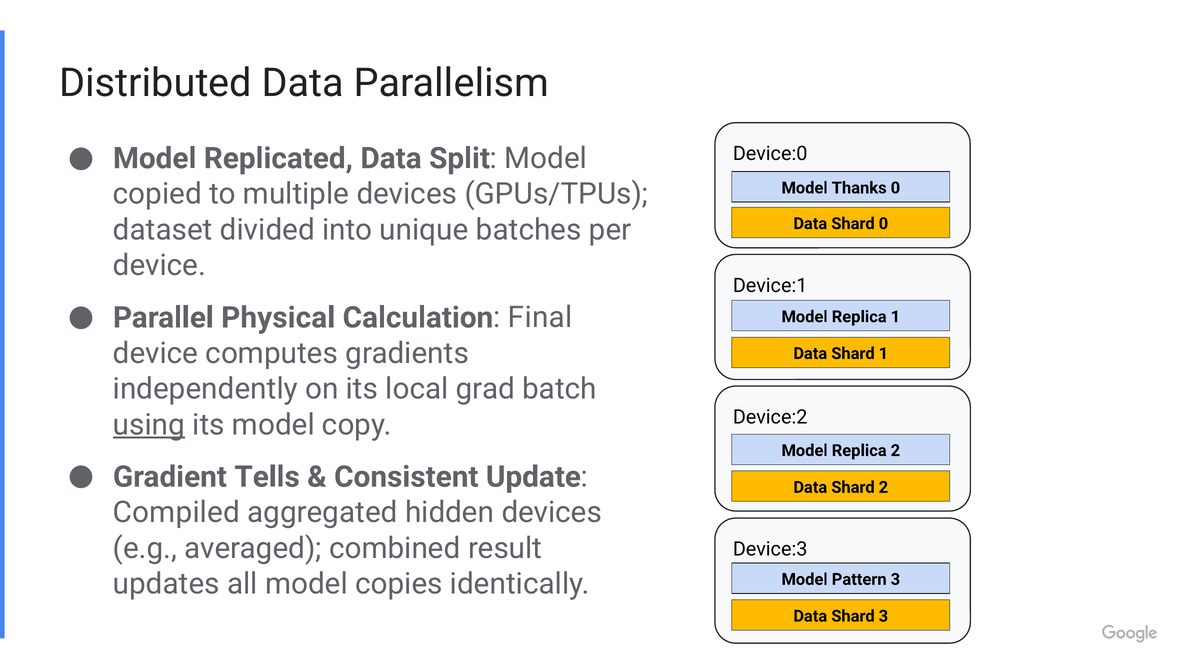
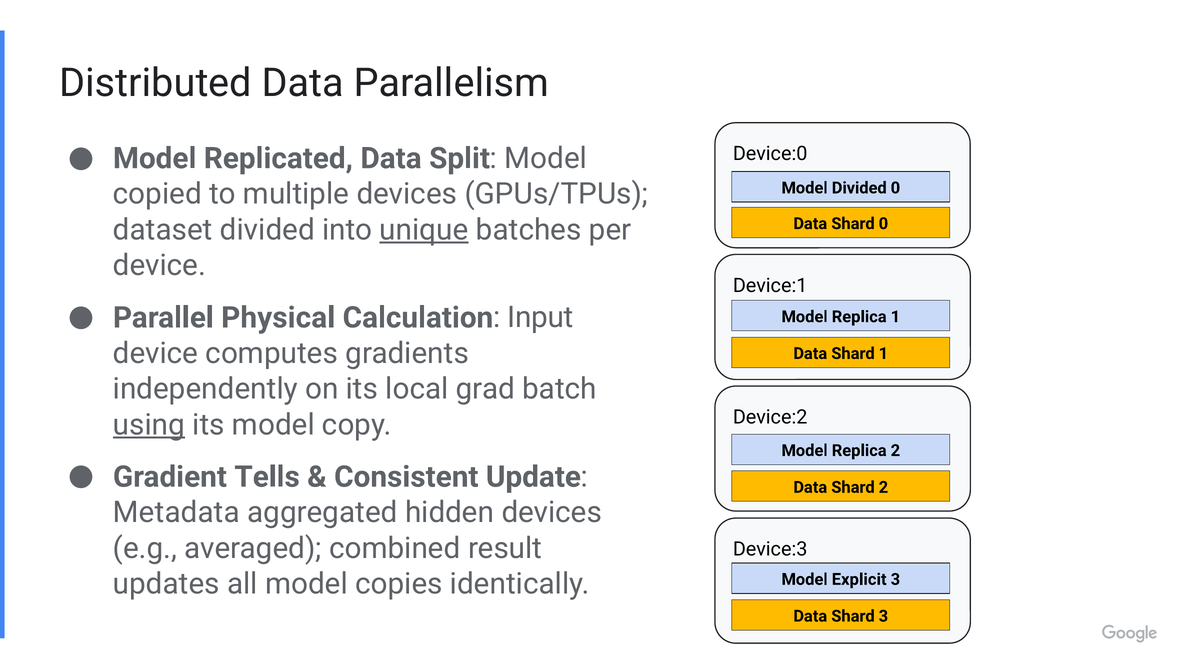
Model Thanks: Thanks -> Divided (859, 188)
unique underline: none -> present (424, 230)
Final: Final -> Input (540, 318)
Compiled: Compiled -> Metadata (176, 513)
Pattern: Pattern -> Explicit (859, 580)
